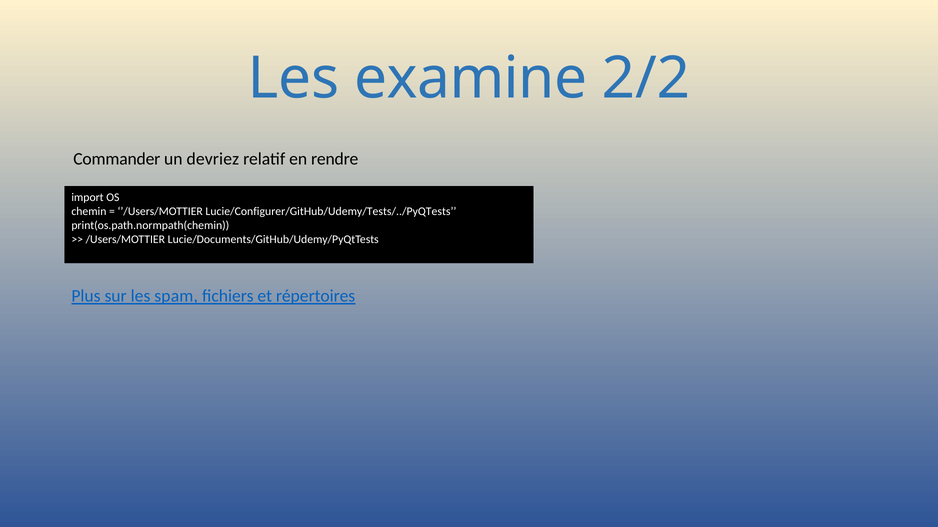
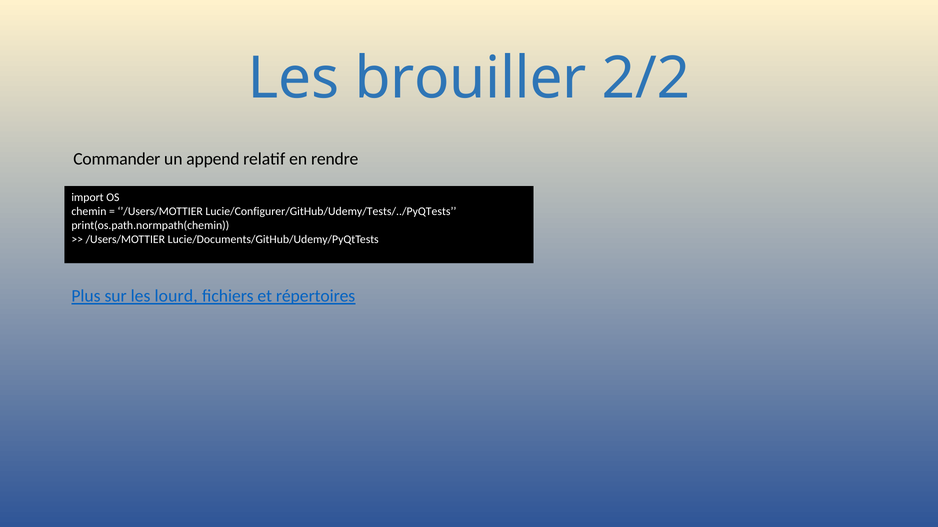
examine: examine -> brouiller (471, 79)
devriez: devriez -> append (213, 159)
spam: spam -> lourd (176, 296)
